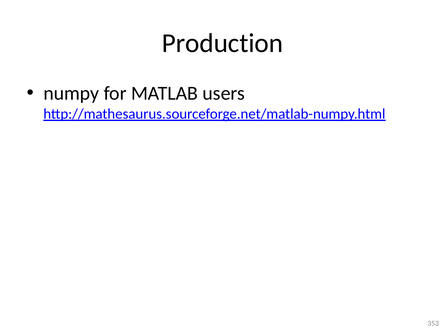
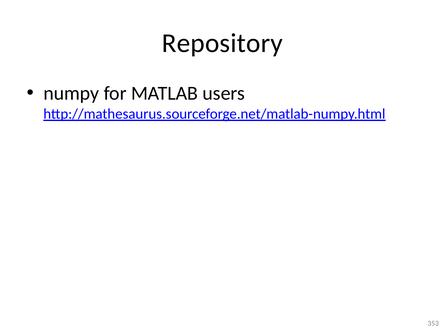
Production: Production -> Repository (222, 43)
